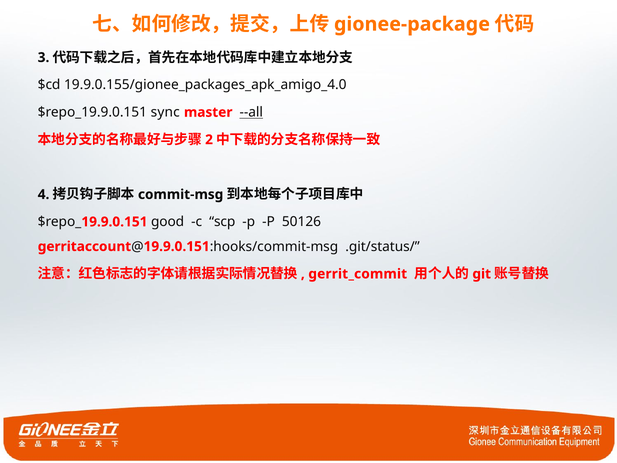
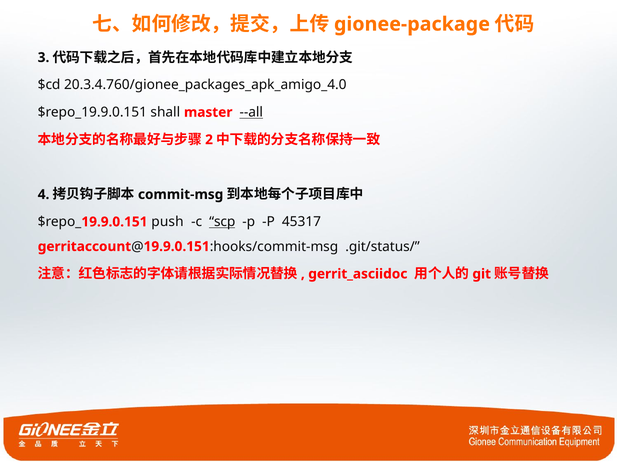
19.9.0.155/gionee_packages_apk_amigo_4.0: 19.9.0.155/gionee_packages_apk_amigo_4.0 -> 20.3.4.760/gionee_packages_apk_amigo_4.0 (205, 85)
sync: sync -> shall (165, 112)
good: good -> push (167, 222)
scp underline: none -> present (222, 222)
50126: 50126 -> 45317 (301, 222)
gerrit_commit: gerrit_commit -> gerrit_asciidoc (358, 274)
